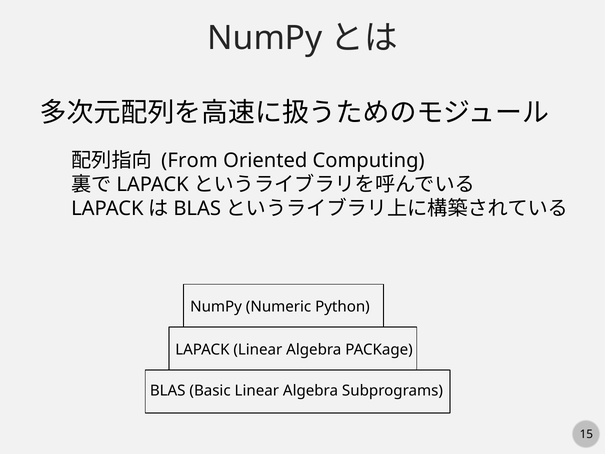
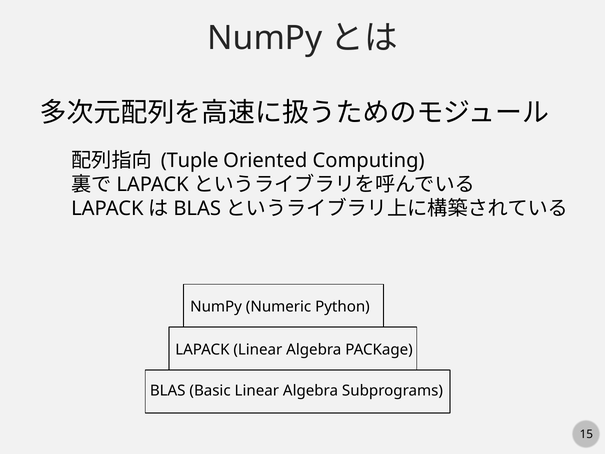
From: From -> Tuple (190, 160)
